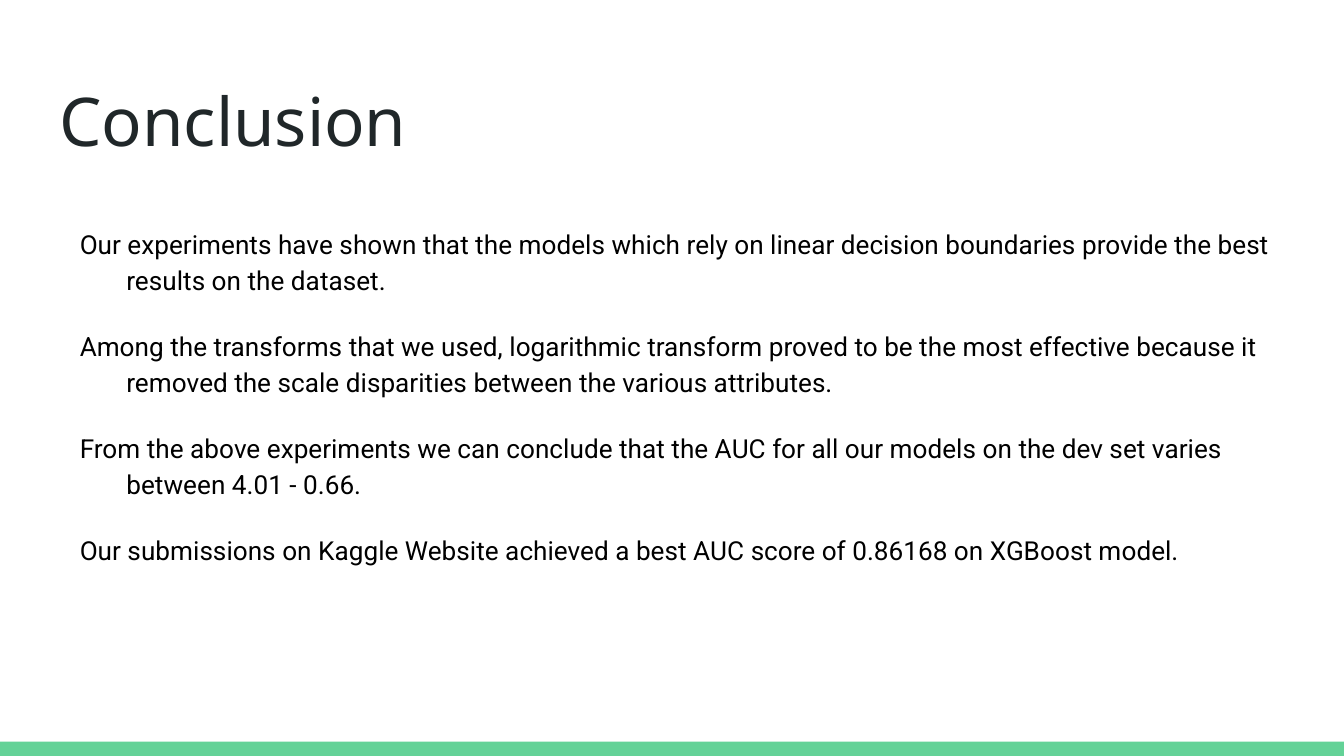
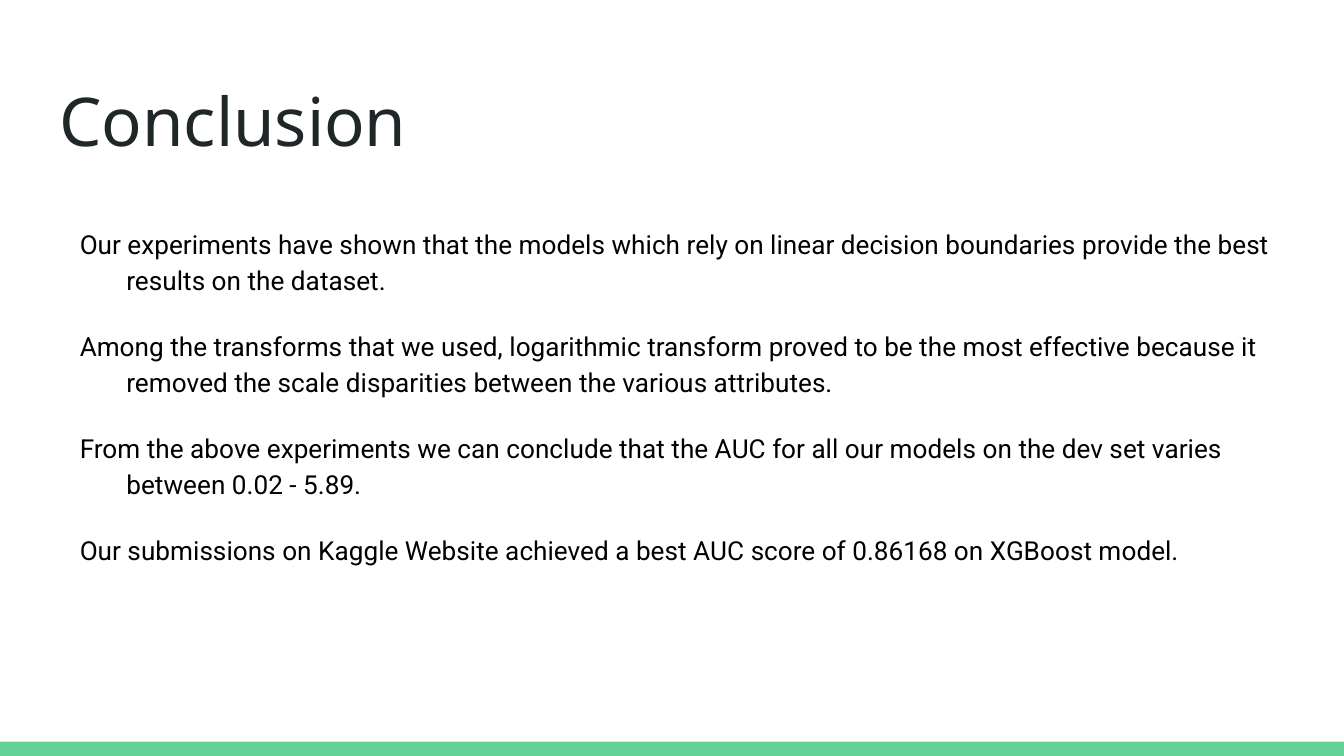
4.01: 4.01 -> 0.02 (257, 486)
0.66: 0.66 -> 5.89 (332, 486)
